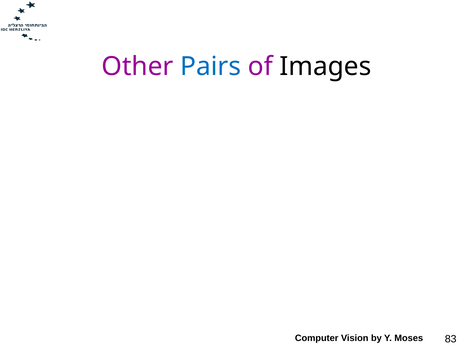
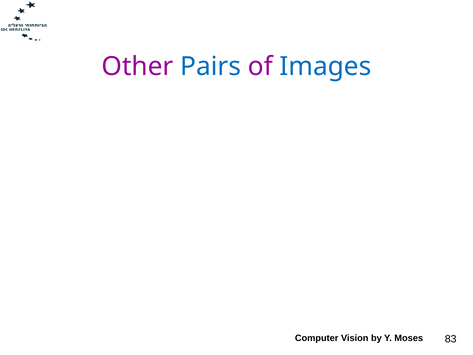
Images colour: black -> blue (325, 66)
